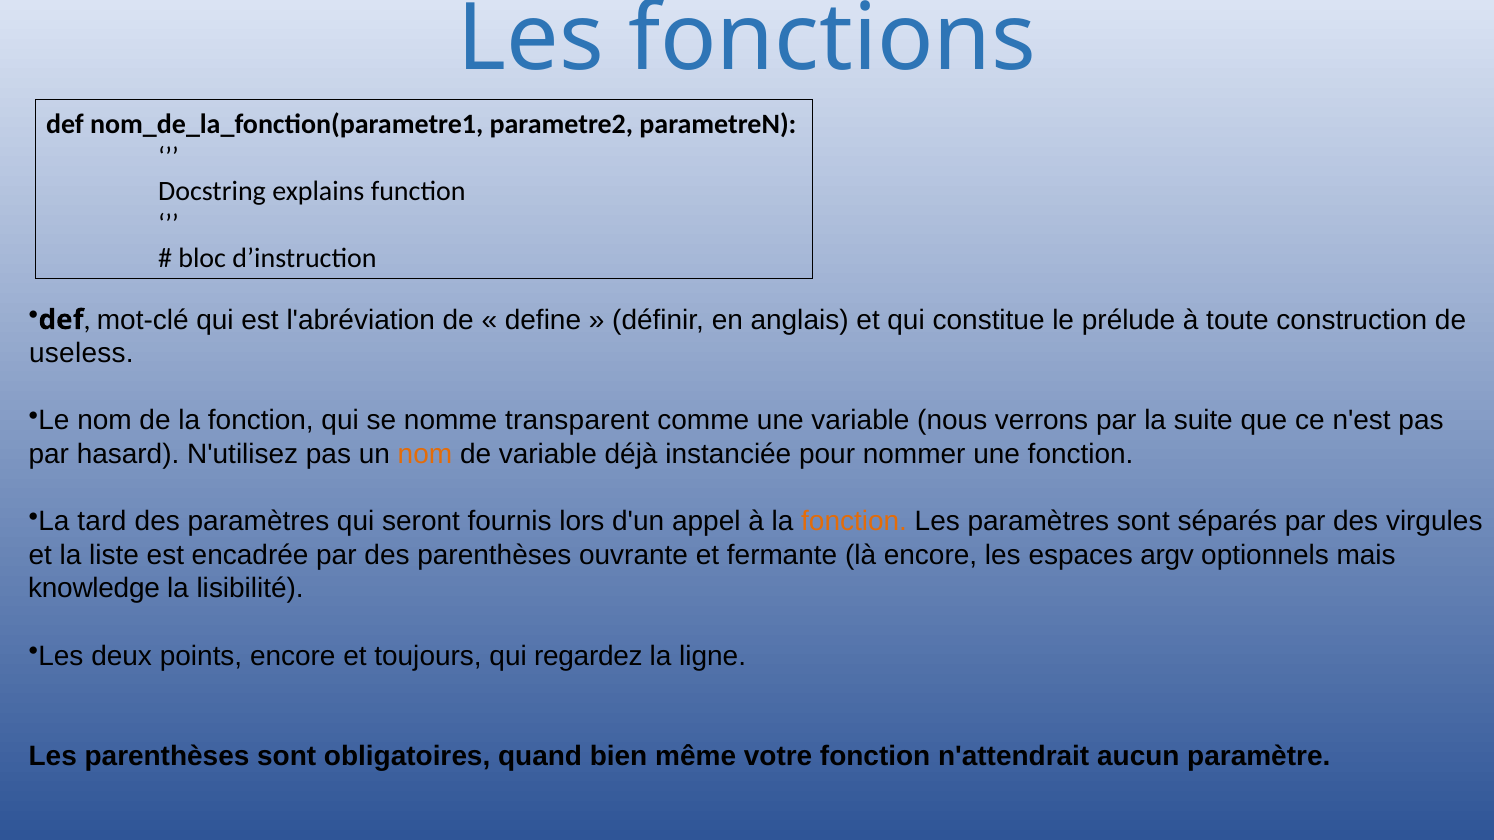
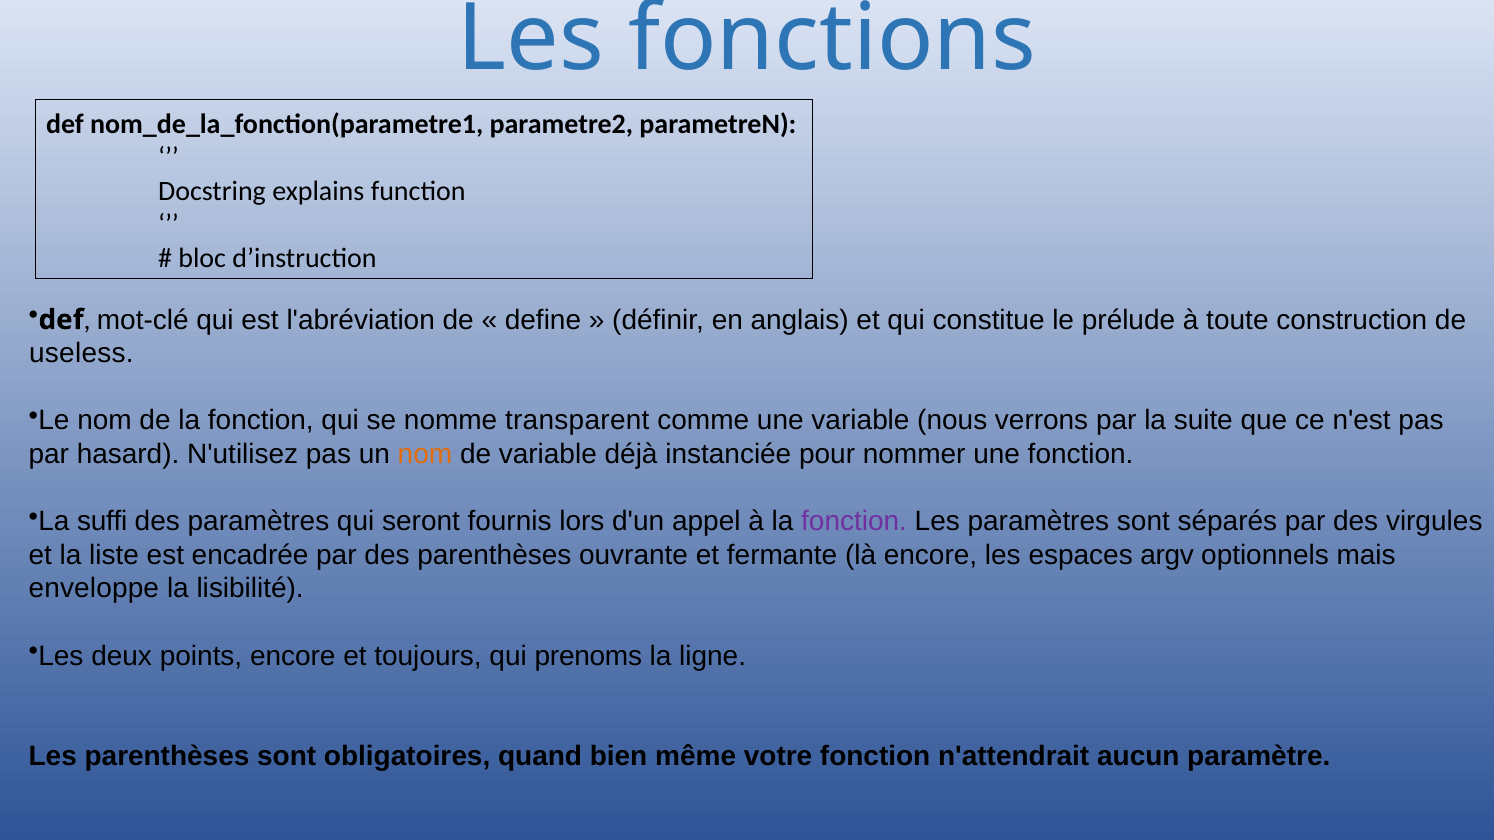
tard: tard -> suffi (102, 522)
fonction colour: orange -> purple (854, 522)
knowledge: knowledge -> enveloppe (94, 589)
regardez: regardez -> prenoms (588, 656)
